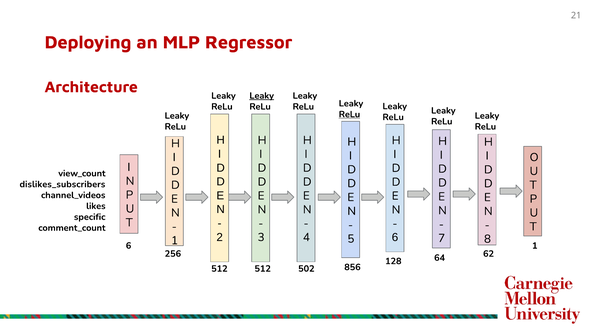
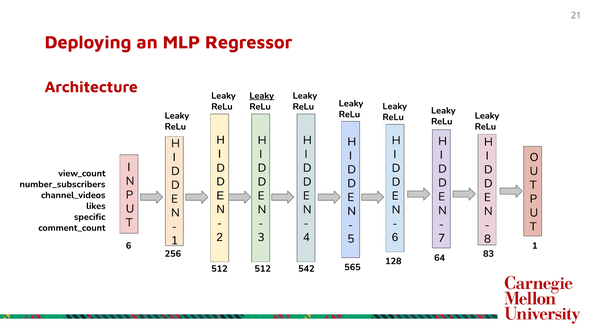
ReLu underline: present -> none (349, 114)
dislikes_subscribers: dislikes_subscribers -> number_subscribers (62, 184)
62: 62 -> 83 (489, 254)
502: 502 -> 542 (306, 269)
856: 856 -> 565 (352, 267)
